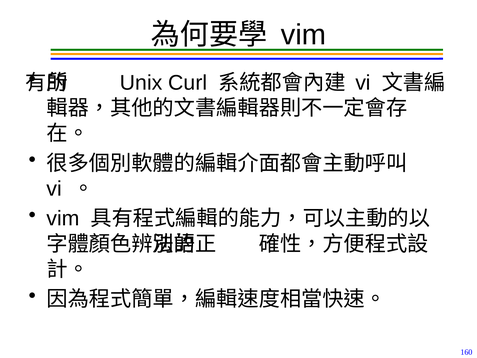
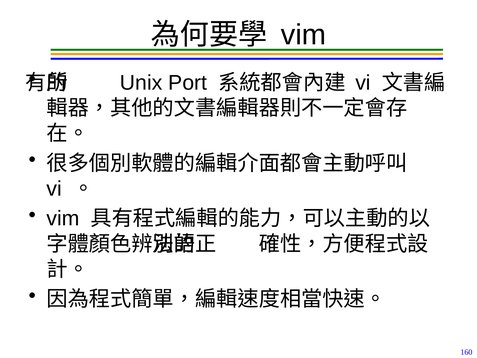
Curl: Curl -> Port (188, 83)
